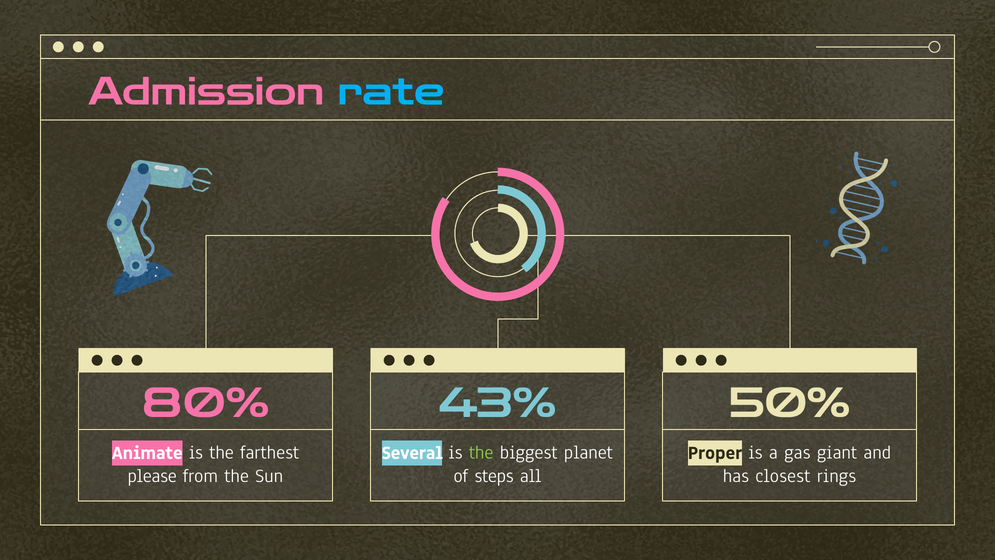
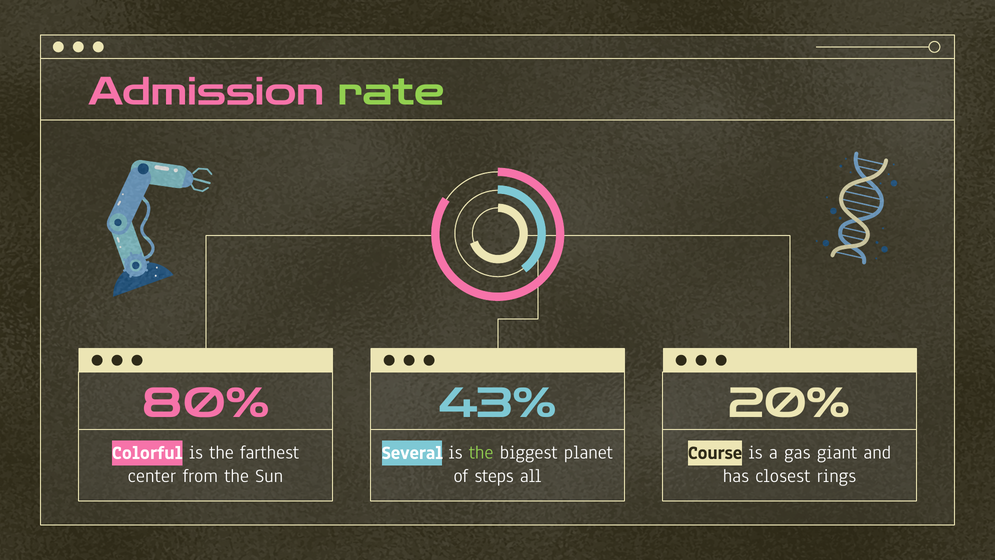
rate colour: light blue -> light green (391, 92)
50%: 50% -> 20% (790, 404)
Animate: Animate -> Colorful (147, 452)
Proper: Proper -> Course (715, 452)
please: please -> center (152, 476)
